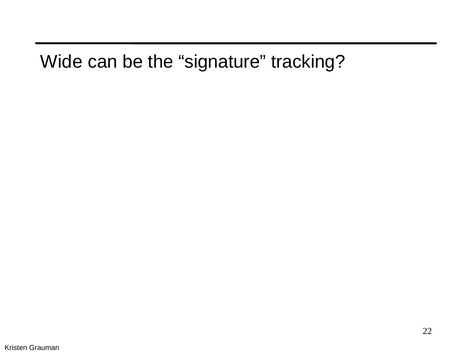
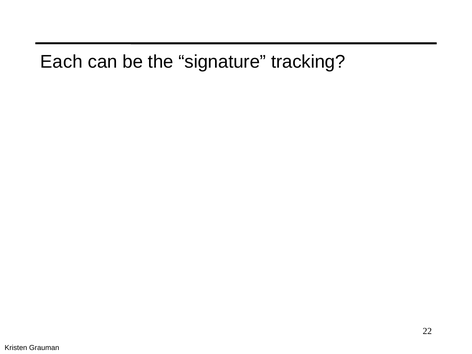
Wide: Wide -> Each (61, 62)
